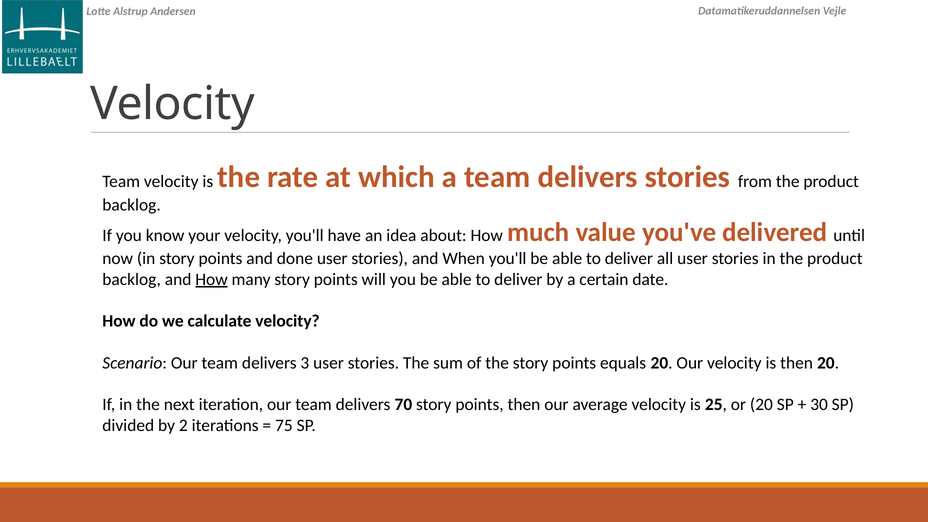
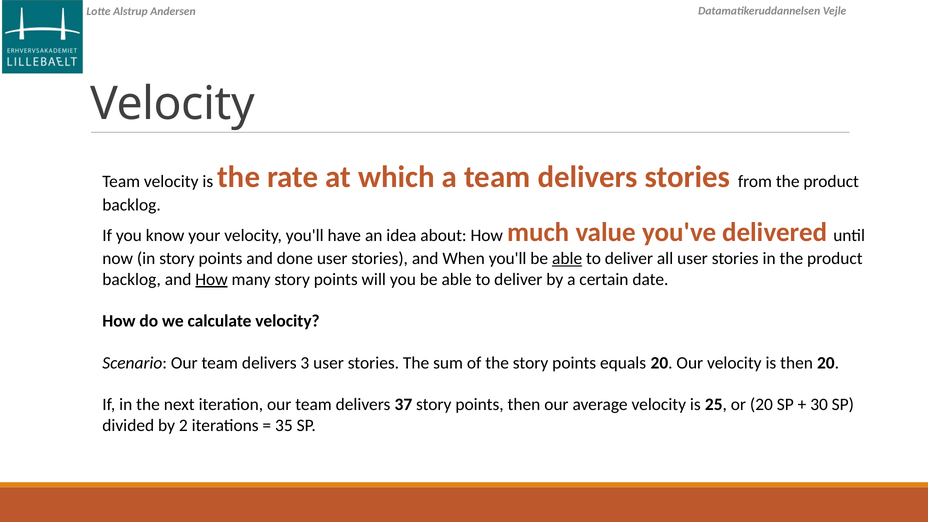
able underline: none -> present (567, 258)
70: 70 -> 37 (403, 405)
75: 75 -> 35 (284, 425)
